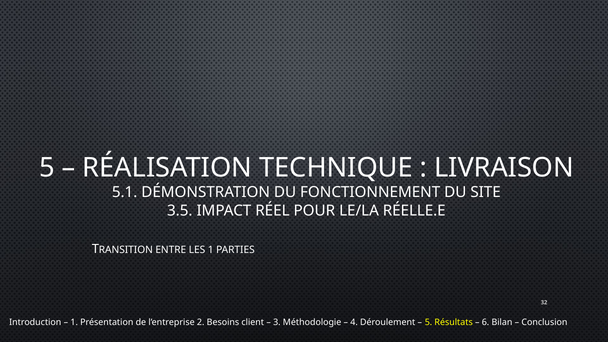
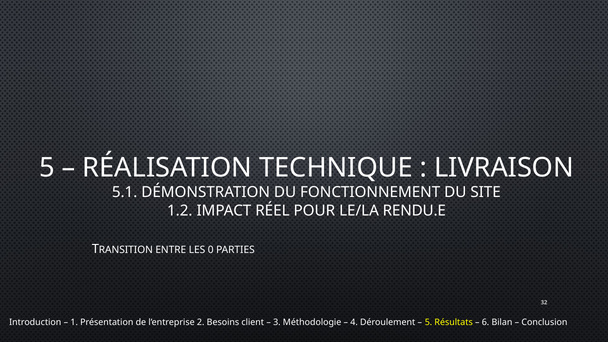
3.5: 3.5 -> 1.2 (180, 211)
RÉELLE.E: RÉELLE.E -> RENDU.E (414, 211)
LES 1: 1 -> 0 (211, 250)
